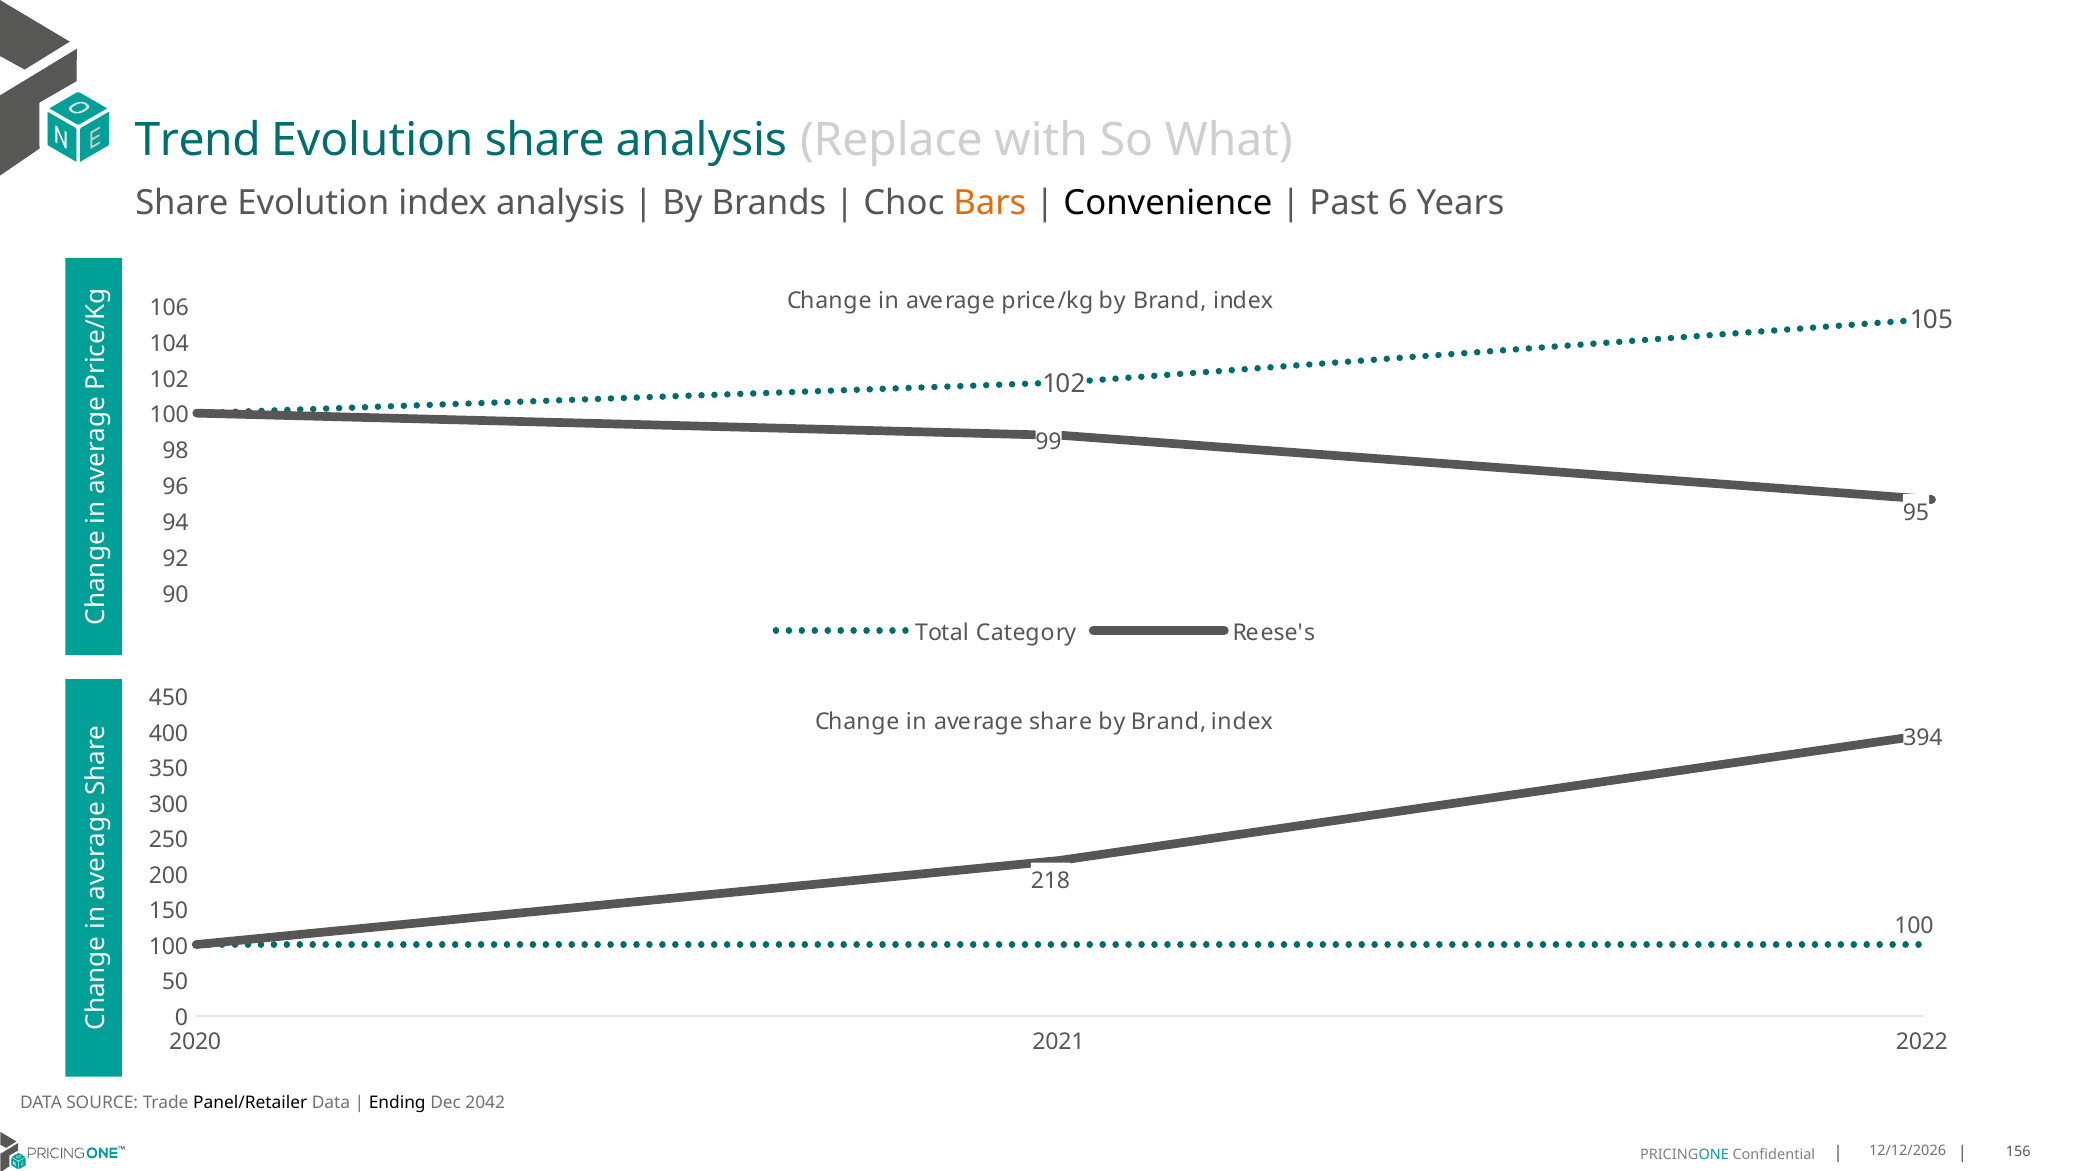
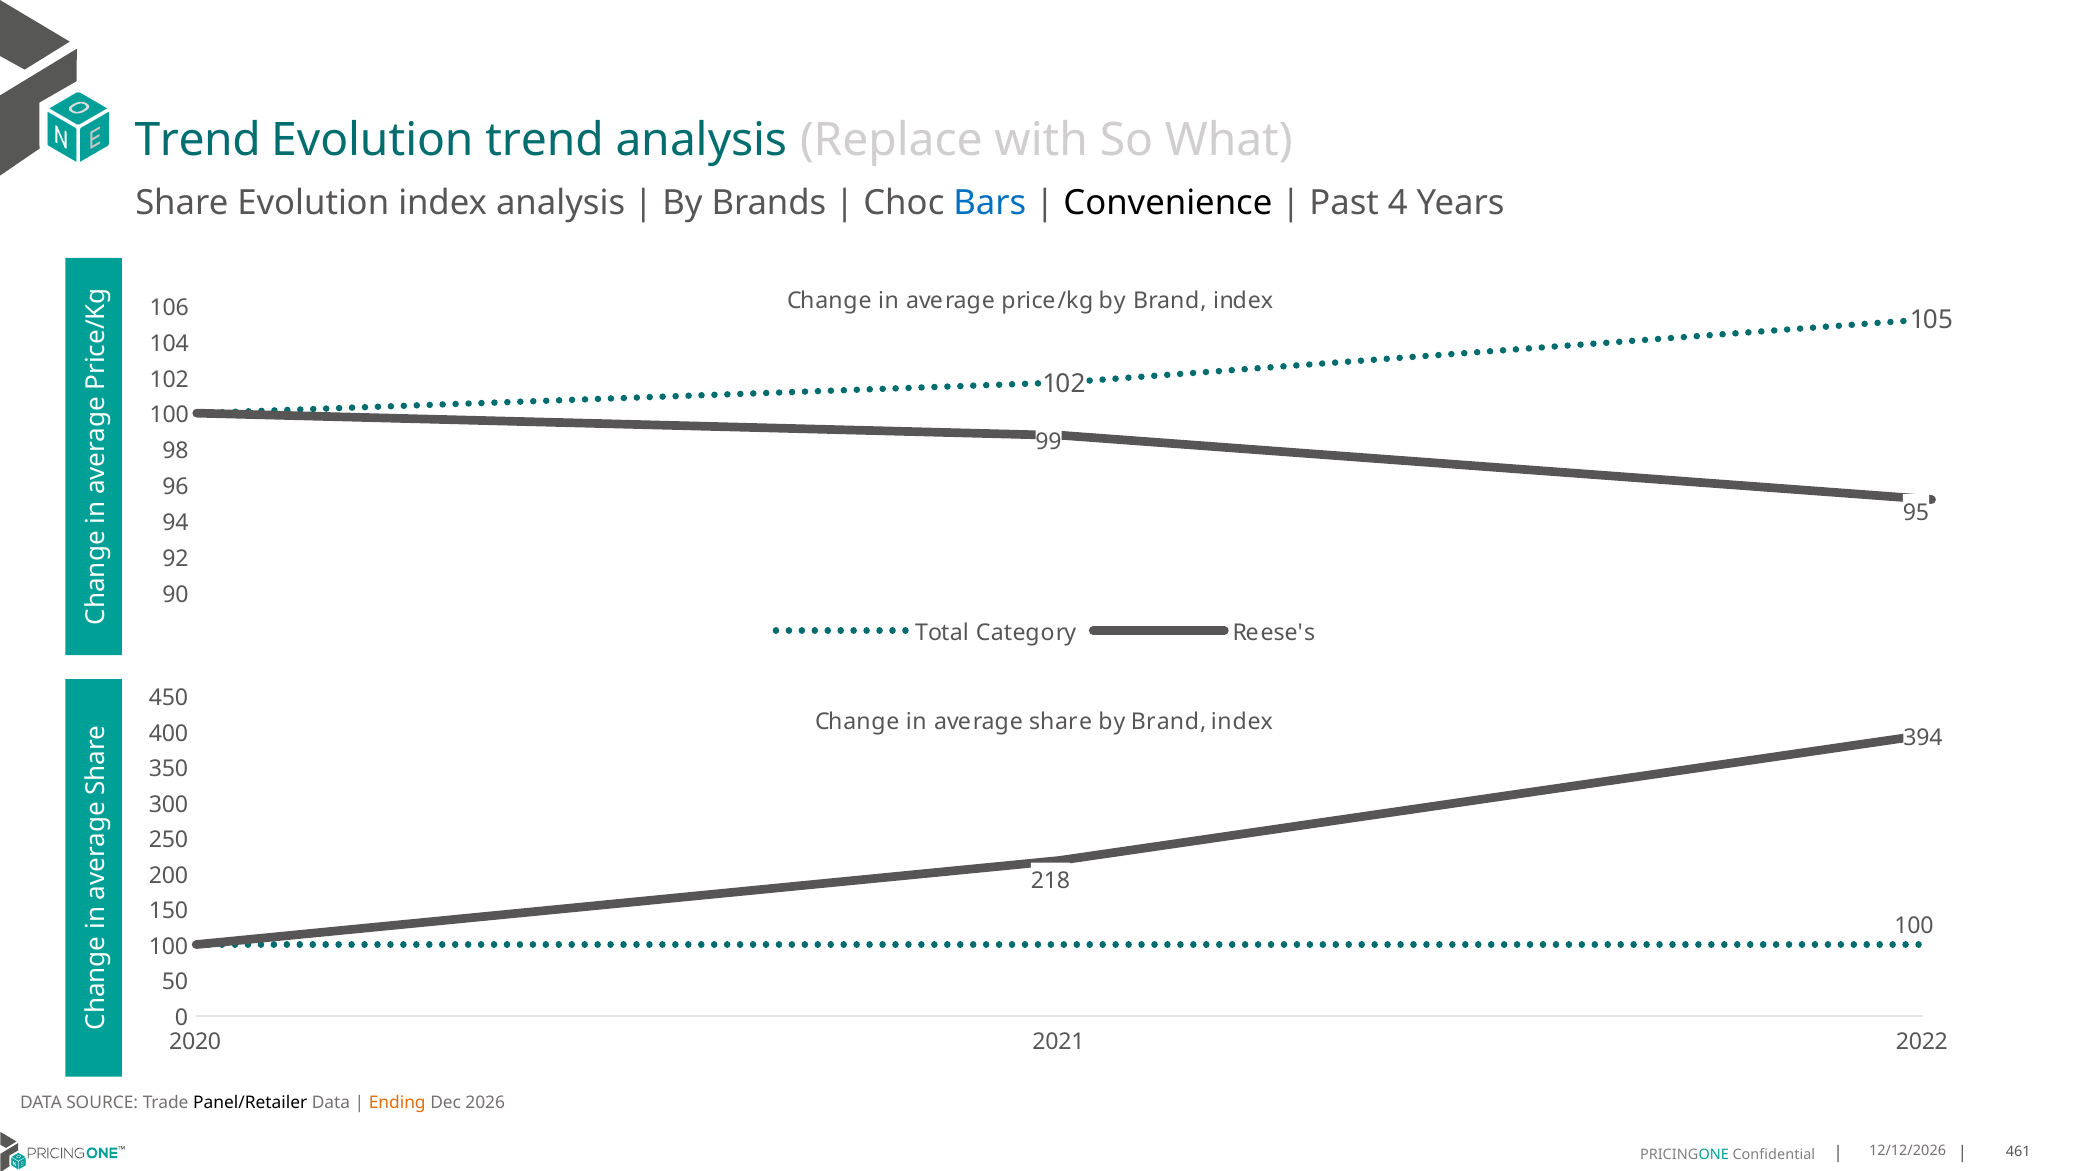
Evolution share: share -> trend (545, 140)
Bars colour: orange -> blue (990, 203)
6: 6 -> 4 (1398, 203)
Ending colour: black -> orange (397, 1103)
2042: 2042 -> 2026 (485, 1103)
156: 156 -> 461 (2018, 1151)
